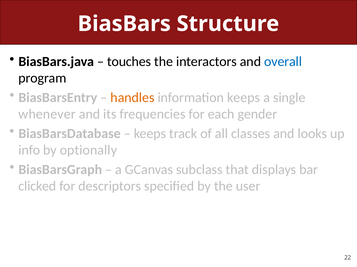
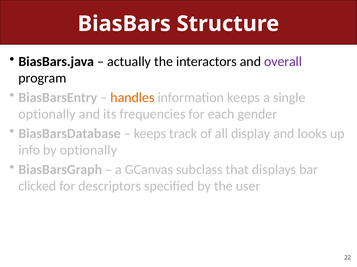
touches: touches -> actually (129, 62)
overall colour: blue -> purple (283, 62)
whenever: whenever -> optionally (47, 114)
classes: classes -> display (251, 134)
